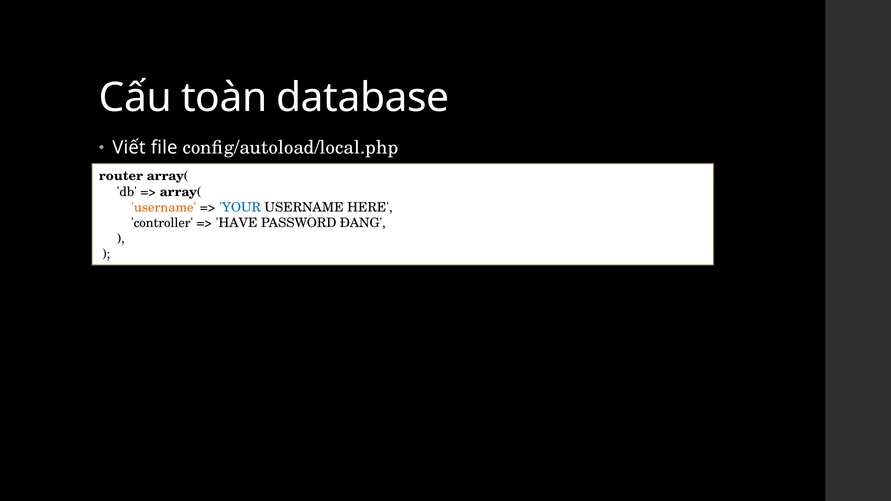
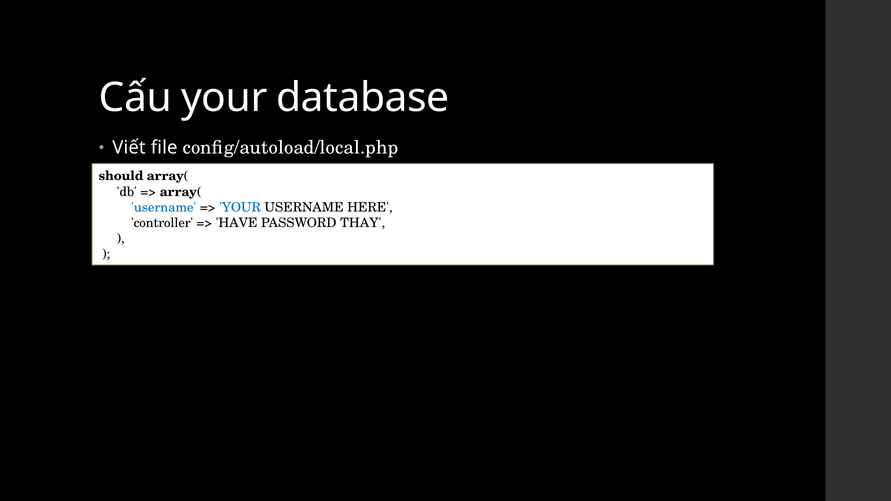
Cấu toàn: toàn -> your (224, 98)
router: router -> should (121, 176)
username colour: orange -> blue (164, 207)
ĐANG: ĐANG -> THAY (363, 223)
